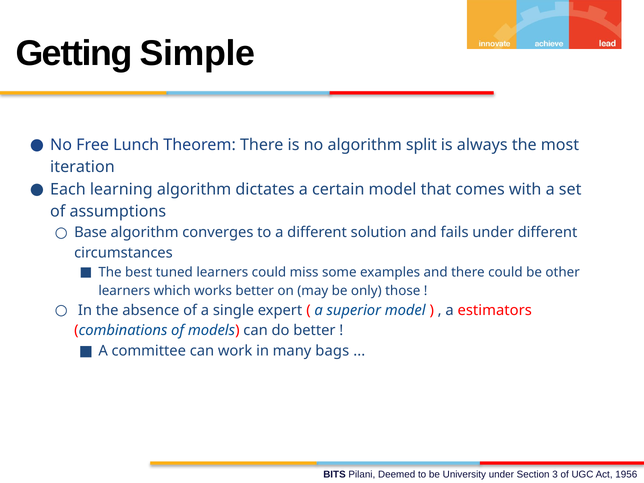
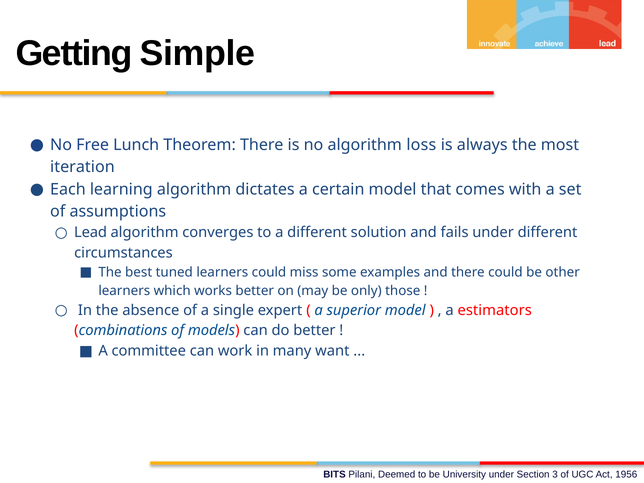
split: split -> loss (421, 145)
Base: Base -> Lead (91, 233)
bags: bags -> want (332, 351)
